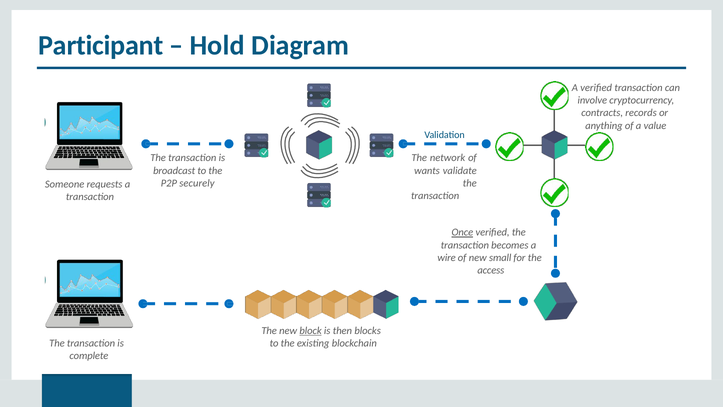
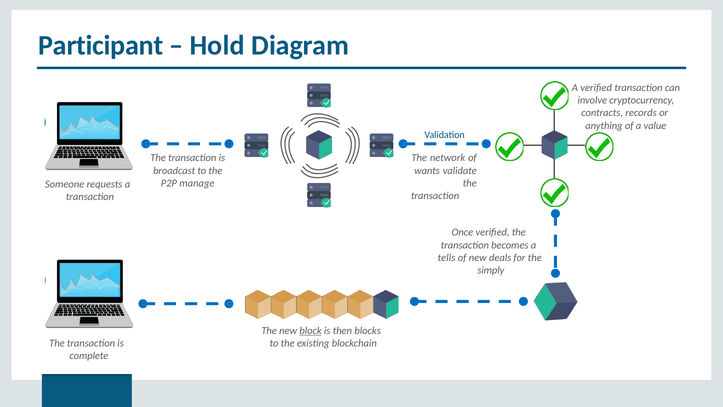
securely: securely -> manage (197, 183)
Once underline: present -> none (462, 232)
wire: wire -> tells (447, 258)
small: small -> deals (500, 258)
access: access -> simply (491, 270)
